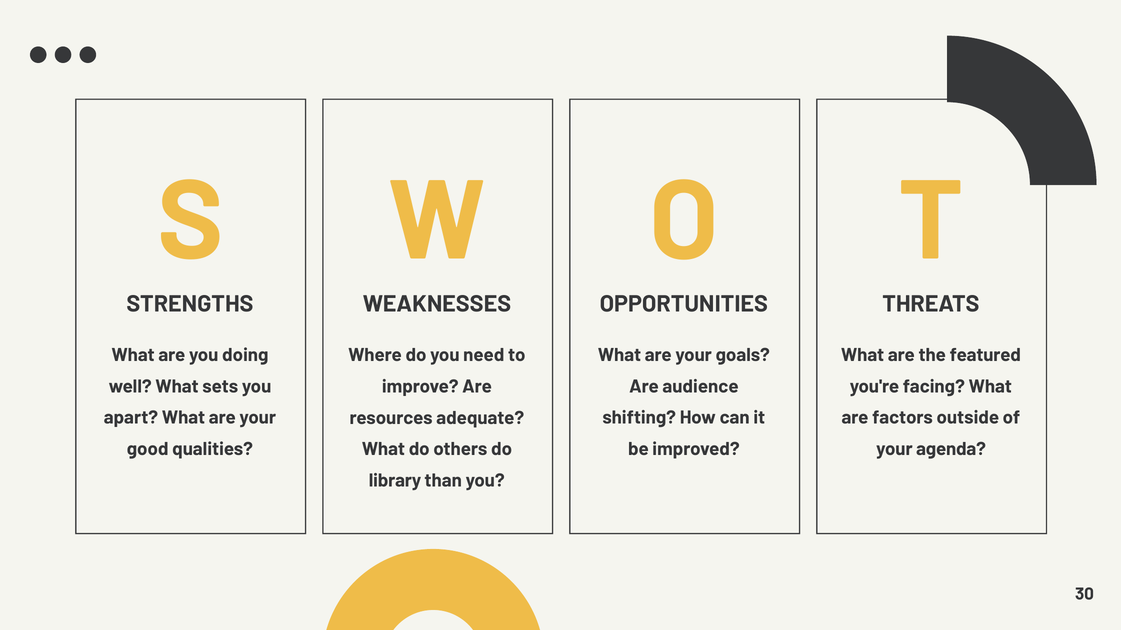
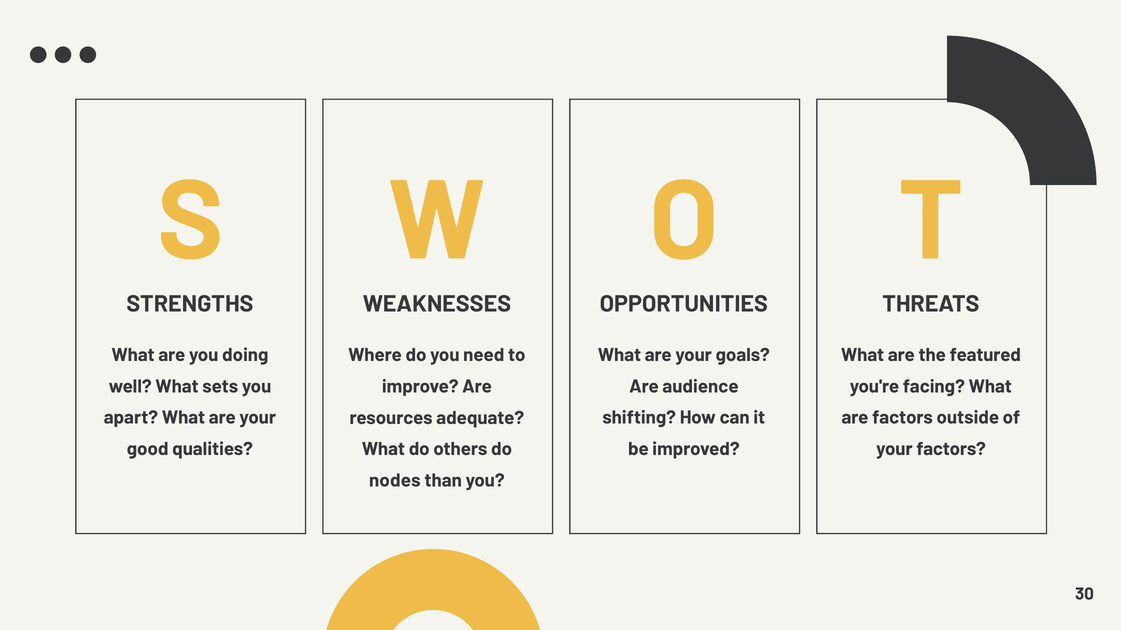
your agenda: agenda -> factors (951, 450)
library: library -> nodes (395, 481)
